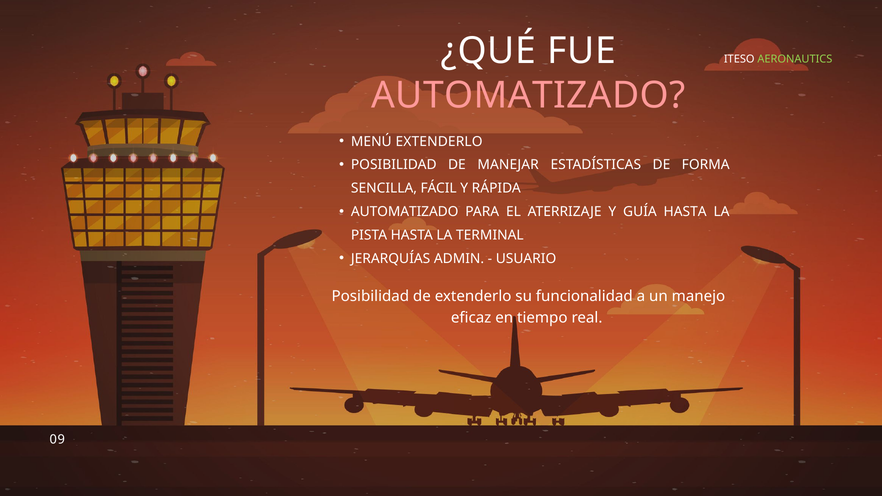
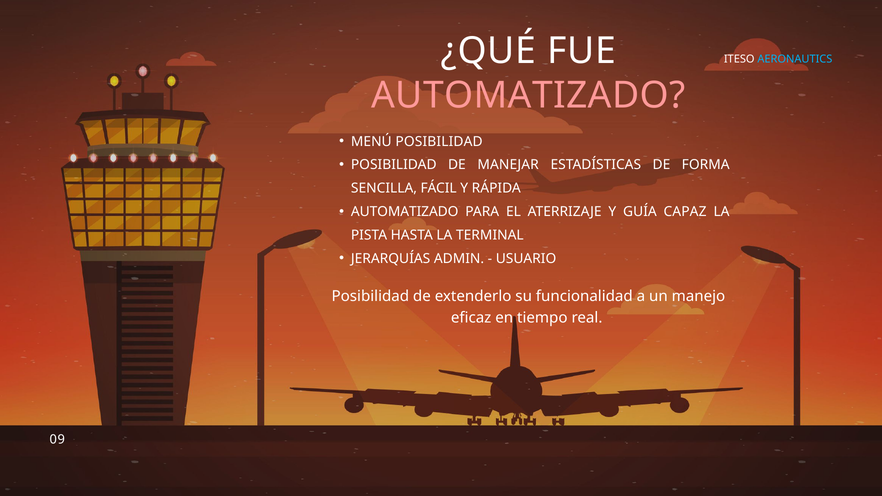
AERONAUTICS colour: light green -> light blue (795, 59)
MENÚ EXTENDERLO: EXTENDERLO -> POSIBILIDAD (439, 142)
GUÍA HASTA: HASTA -> CAPAZ (685, 212)
